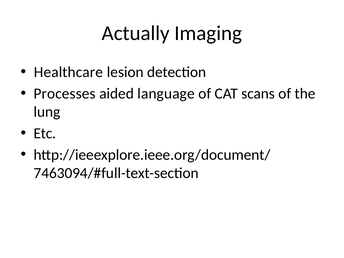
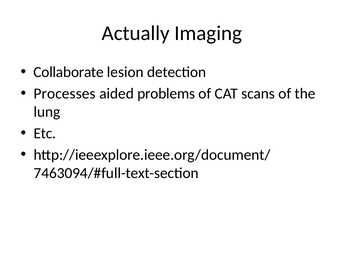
Healthcare: Healthcare -> Collaborate (69, 72)
language: language -> problems (166, 94)
